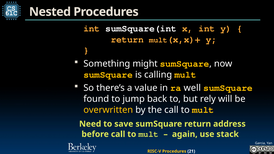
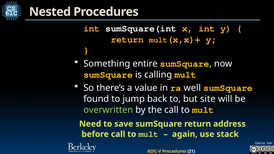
might: might -> entire (145, 64)
rely: rely -> site (208, 99)
overwritten colour: yellow -> light green (108, 110)
